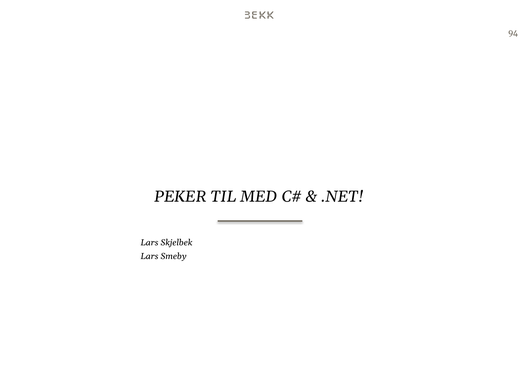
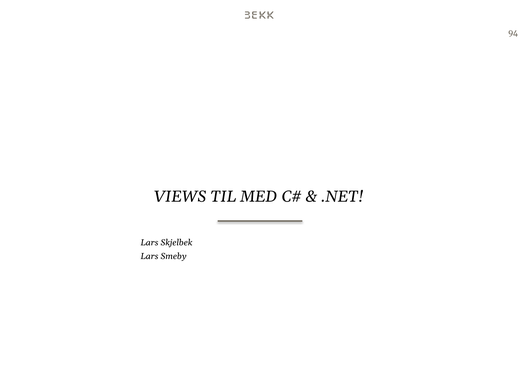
PEKER: PEKER -> VIEWS (180, 197)
